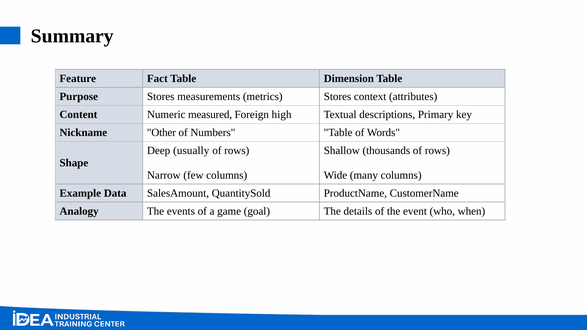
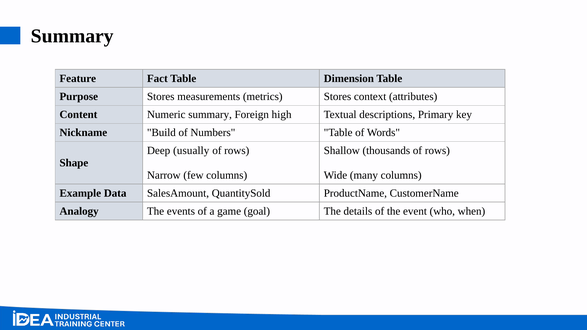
Numeric measured: measured -> summary (210, 115)
Other: Other -> Build (161, 133)
